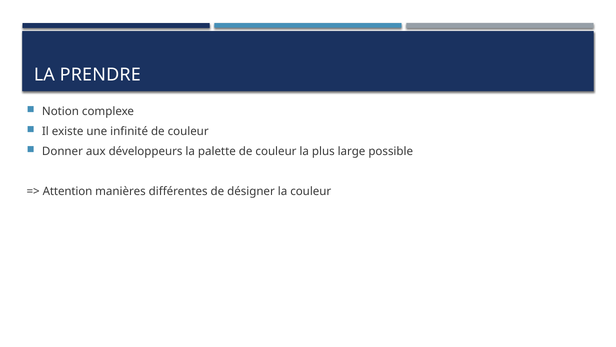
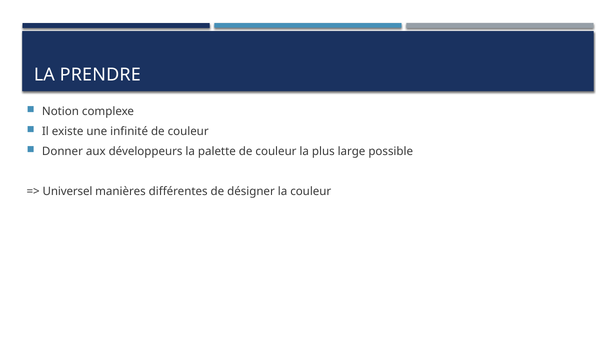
Attention: Attention -> Universel (68, 191)
